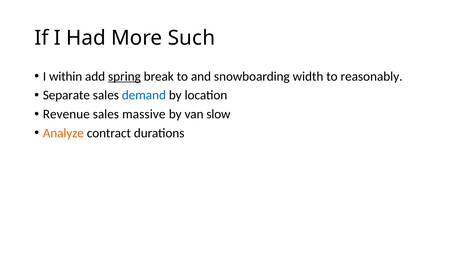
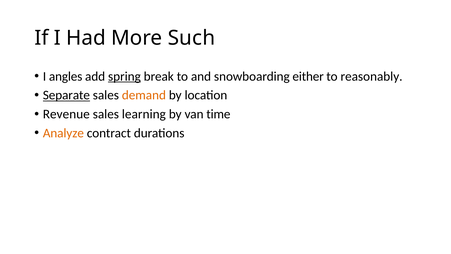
within: within -> angles (66, 76)
width: width -> either (308, 76)
Separate underline: none -> present (66, 95)
demand colour: blue -> orange (144, 95)
massive: massive -> learning (144, 114)
slow: slow -> time (218, 114)
